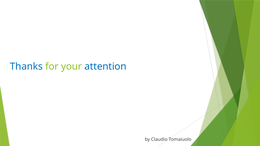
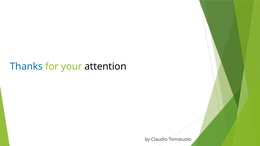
attention colour: blue -> black (106, 67)
